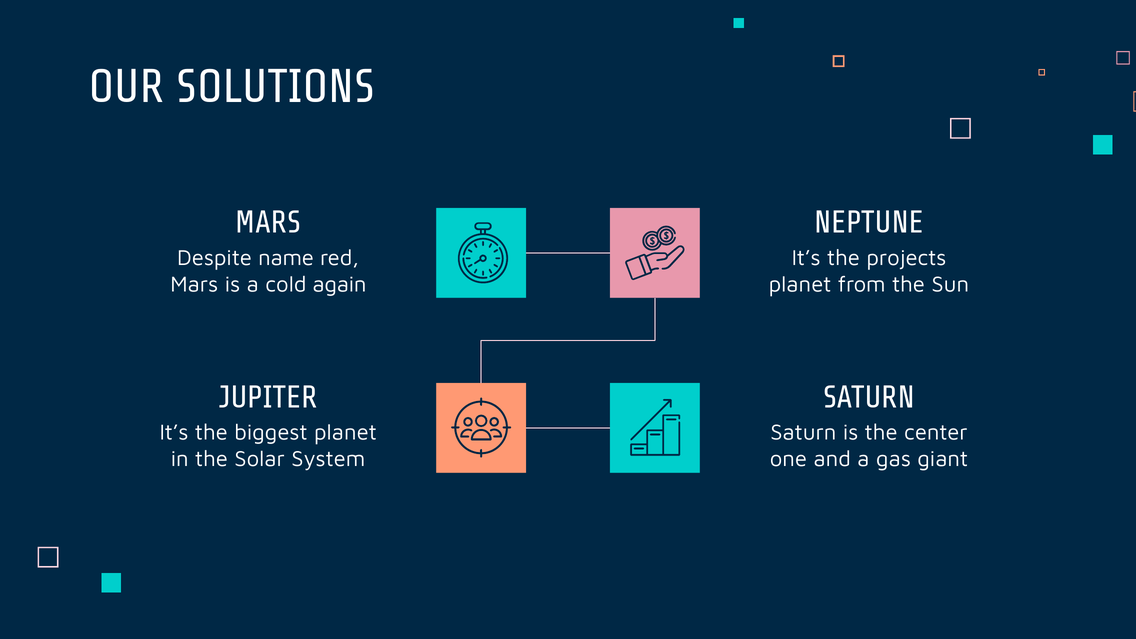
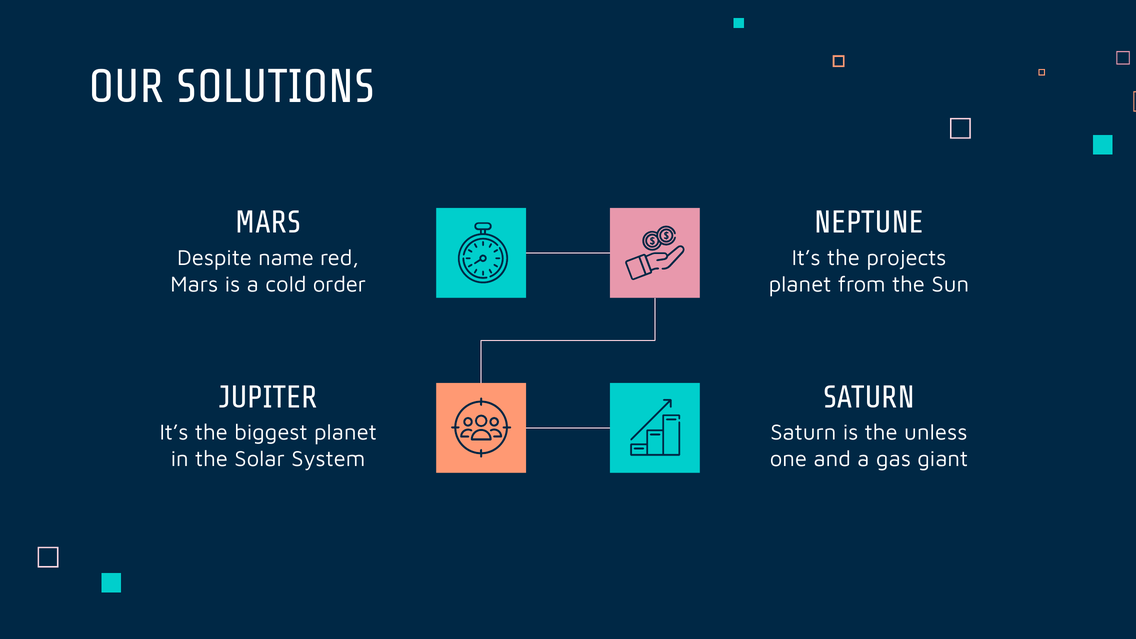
again: again -> order (339, 284)
center: center -> unless (936, 433)
